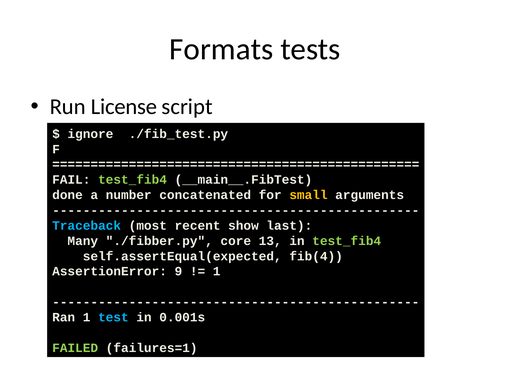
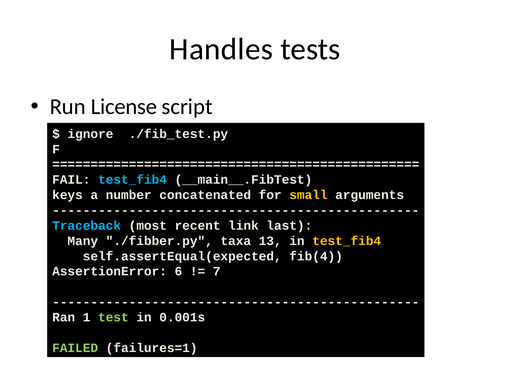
Formats: Formats -> Handles (221, 49)
test_fib4 colour: light green -> light blue (133, 180)
done: done -> keys (67, 195)
show: show -> link (243, 226)
core: core -> taxa (236, 241)
test_fib4 colour: light green -> yellow (347, 241)
9: 9 -> 6 (178, 272)
1: 1 -> 7 (217, 272)
test colour: light blue -> light green (113, 318)
